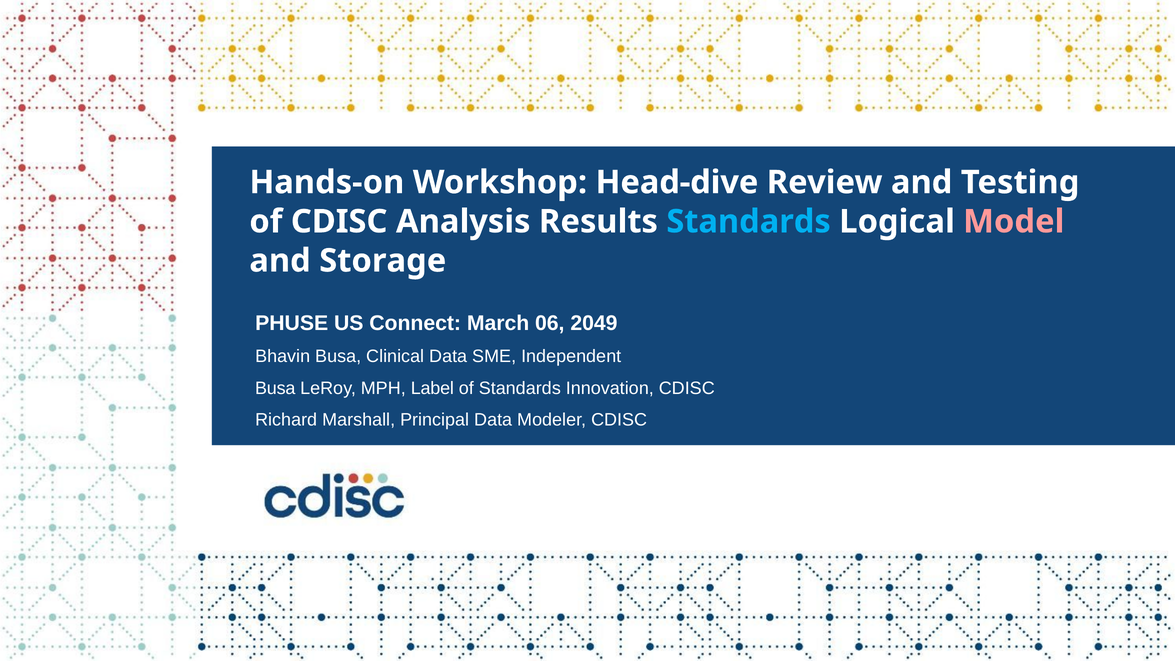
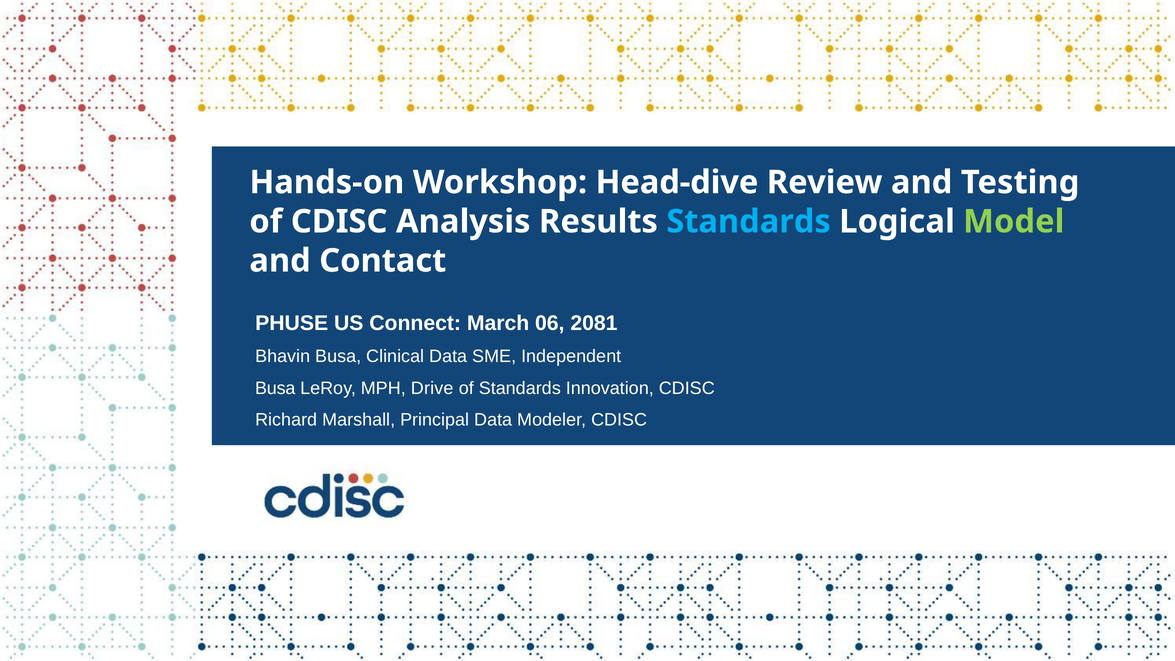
Model colour: pink -> light green (1014, 222)
Storage: Storage -> Contact (383, 261)
2049: 2049 -> 2081 (594, 323)
Label: Label -> Drive (432, 388)
